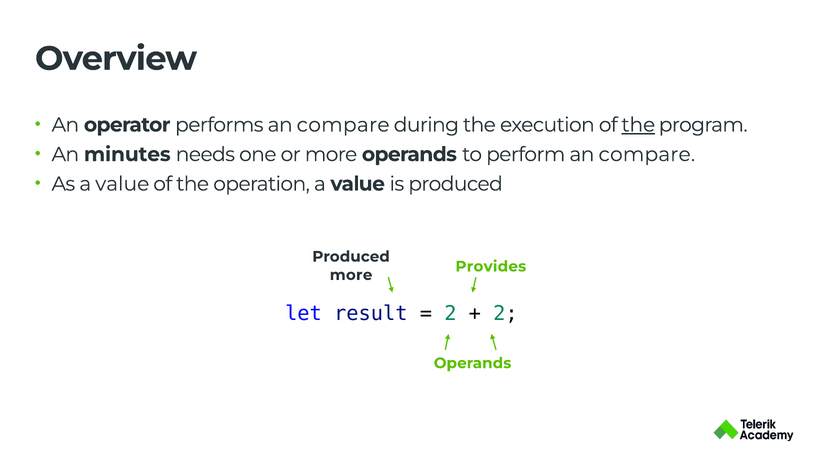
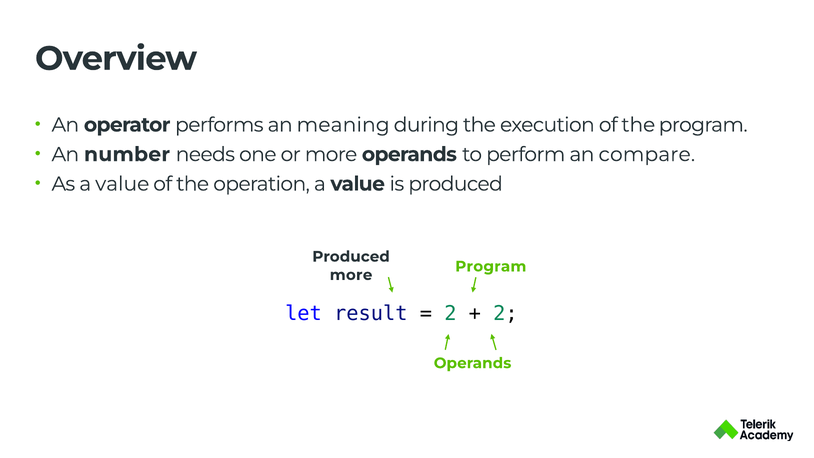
performs an compare: compare -> meaning (343, 125)
the underline: present -> none (638, 125)
minutes: minutes -> number (127, 154)
Provides: Provides -> Program (491, 266)
